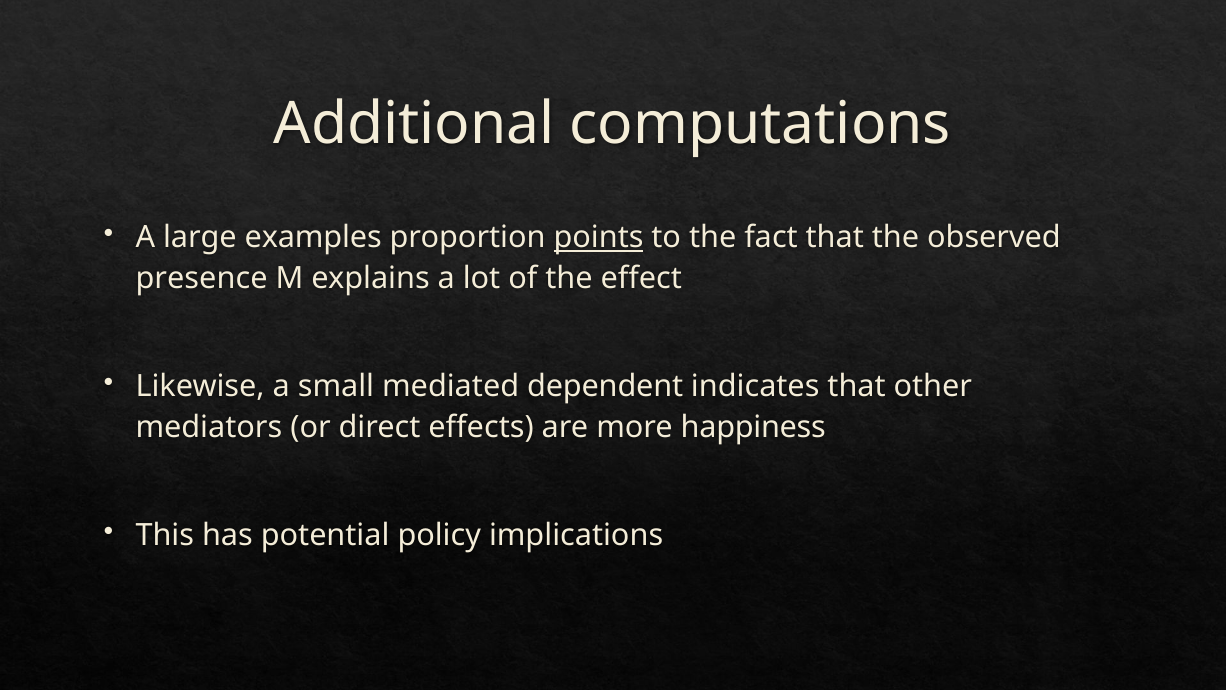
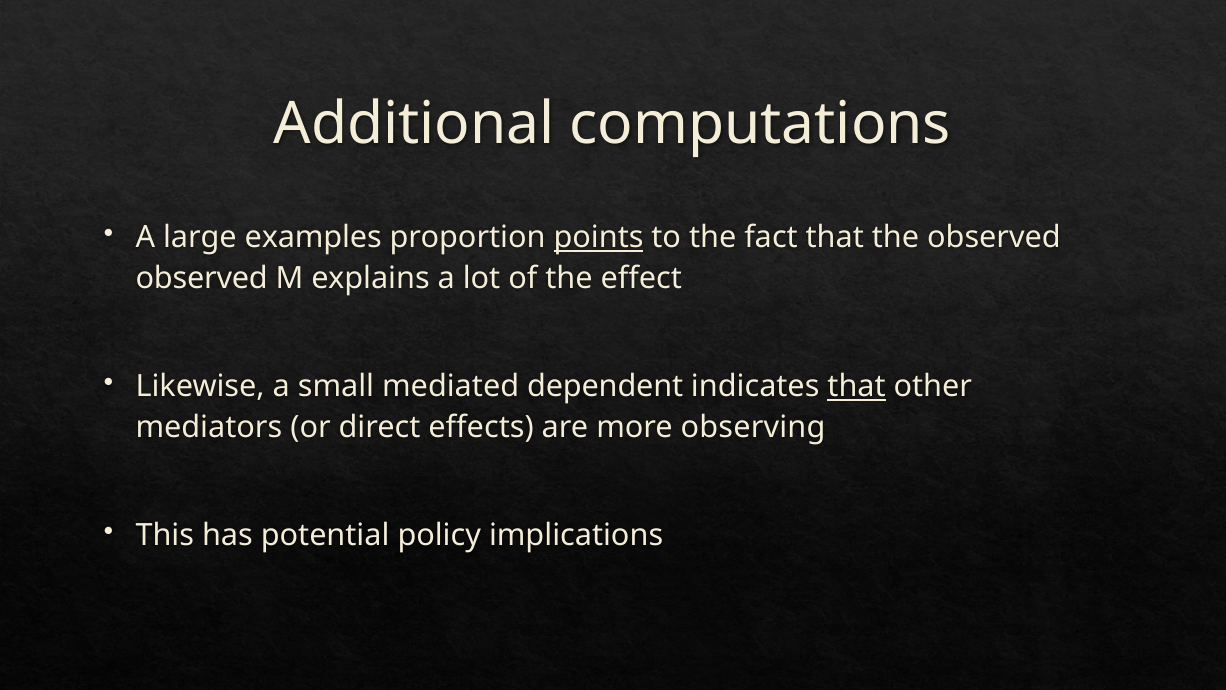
presence: presence -> observed (202, 278)
that underline: none -> present (857, 386)
happiness: happiness -> observing (753, 427)
